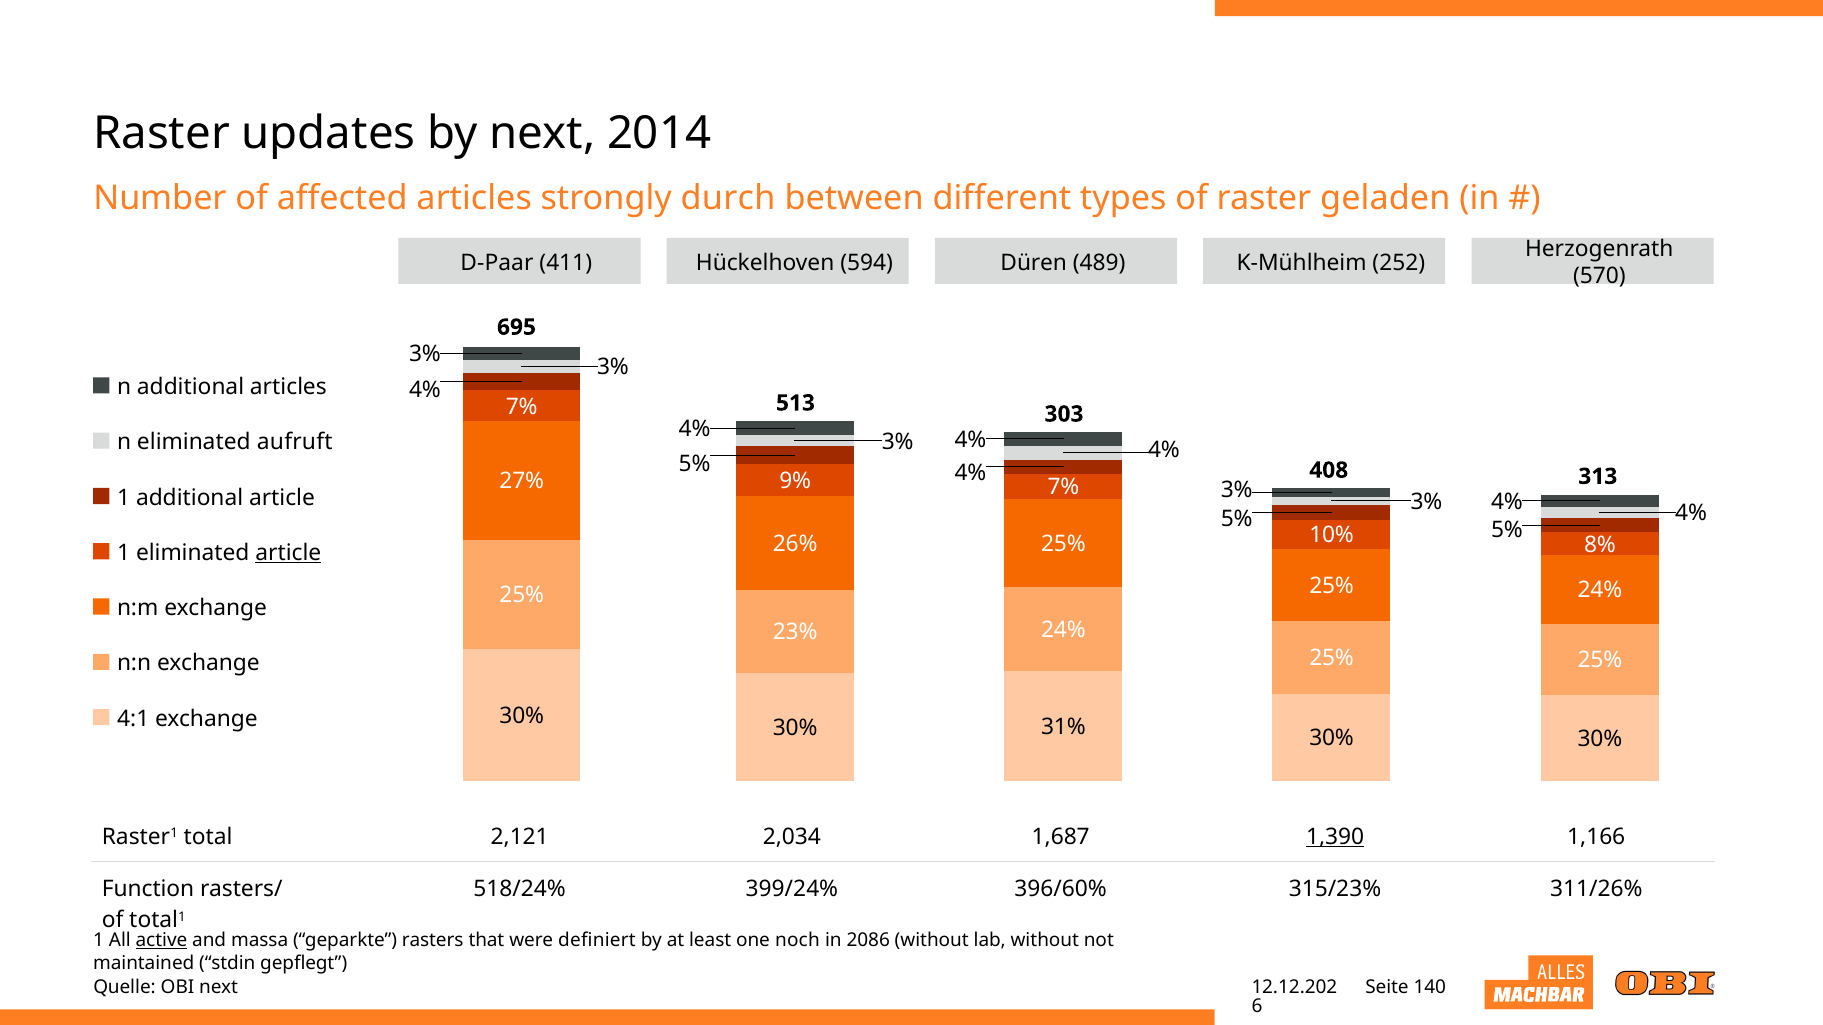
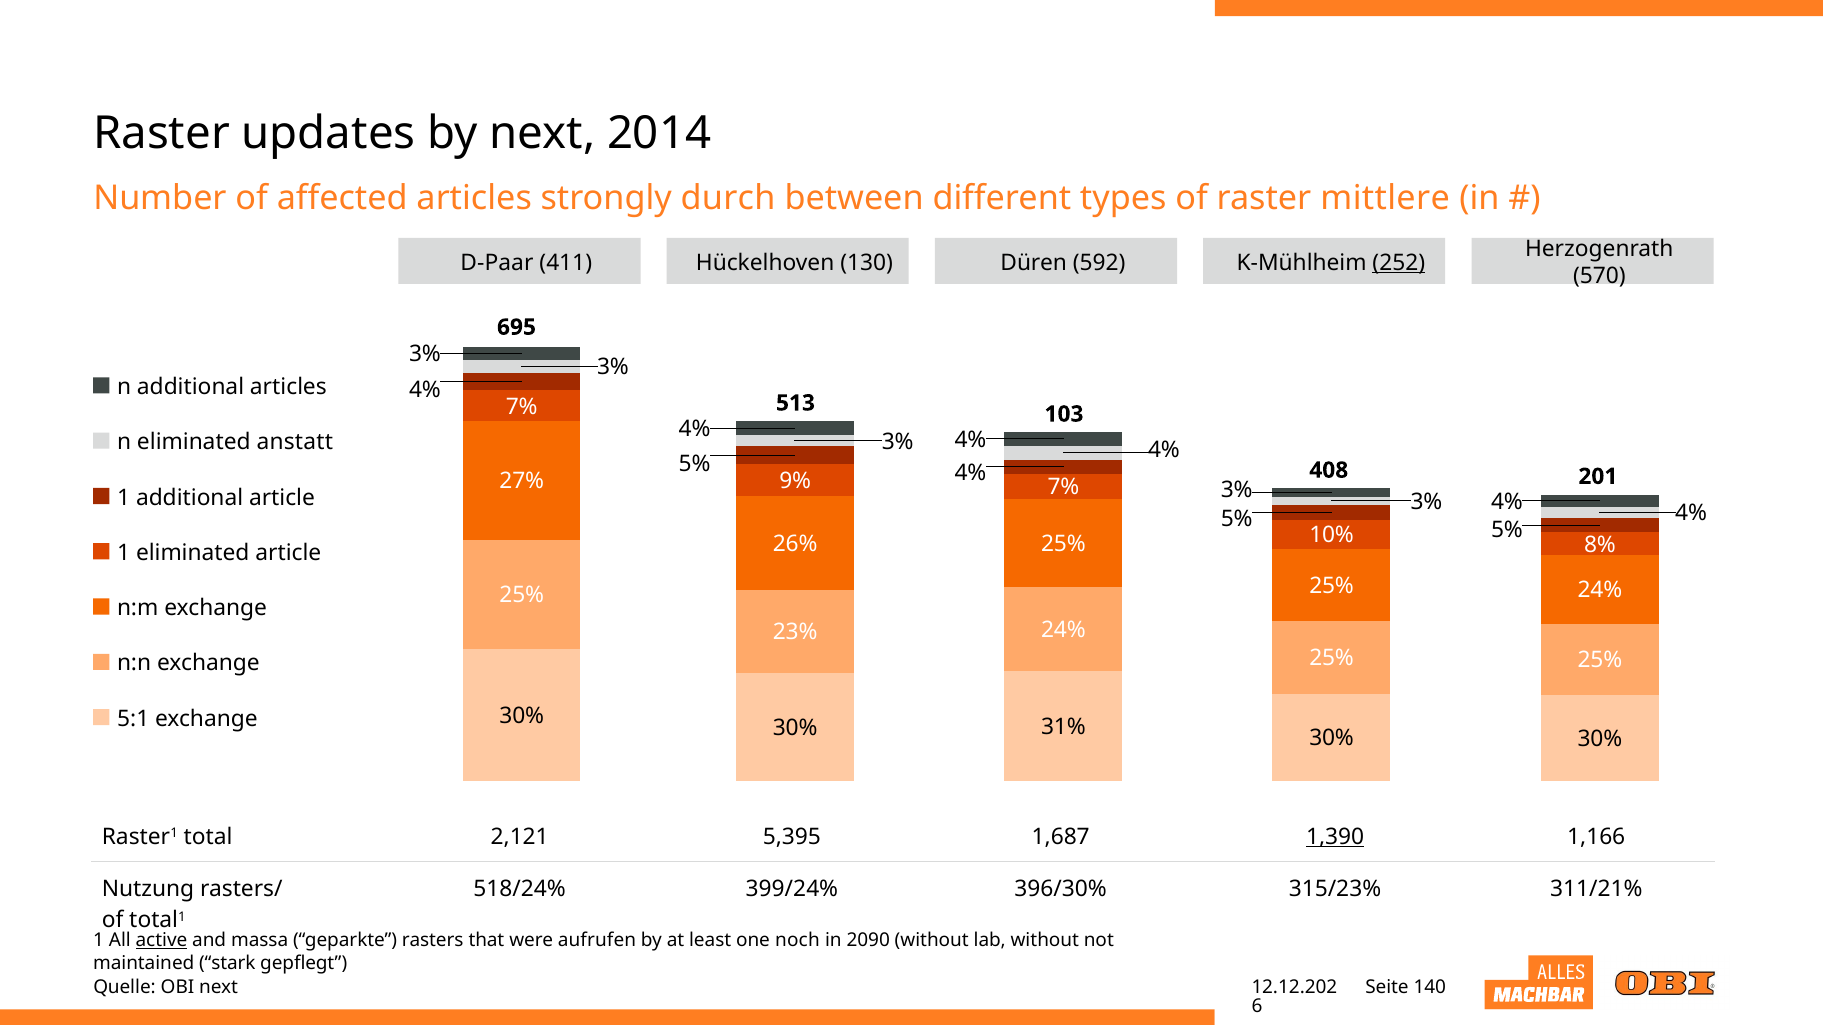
geladen: geladen -> mittlere (1385, 198)
594: 594 -> 130 (867, 263)
489: 489 -> 592 (1099, 263)
252 underline: none -> present (1399, 263)
303: 303 -> 103 (1064, 414)
aufruft: aufruft -> anstatt (295, 443)
313: 313 -> 201 (1598, 477)
article underline: present -> none (288, 553)
4:1: 4:1 -> 5:1 (133, 719)
2,034: 2,034 -> 5,395 (792, 837)
Function: Function -> Nutzung (148, 890)
396/60%: 396/60% -> 396/30% (1061, 890)
311/26%: 311/26% -> 311/21% (1596, 890)
definiert: definiert -> aufrufen (597, 940)
2086: 2086 -> 2090 (868, 940)
stdin: stdin -> stark (227, 963)
